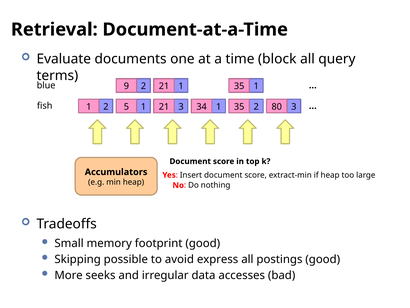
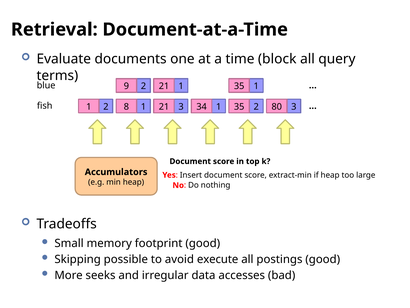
5: 5 -> 8 (126, 107)
express: express -> execute (218, 259)
